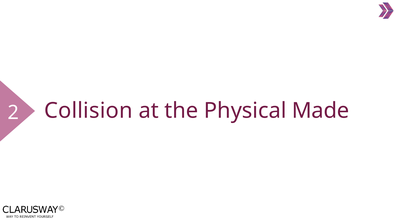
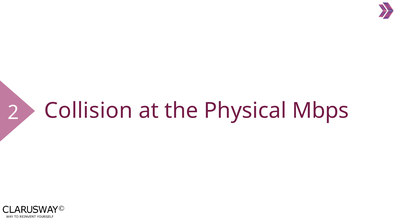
Made: Made -> Mbps (320, 111)
